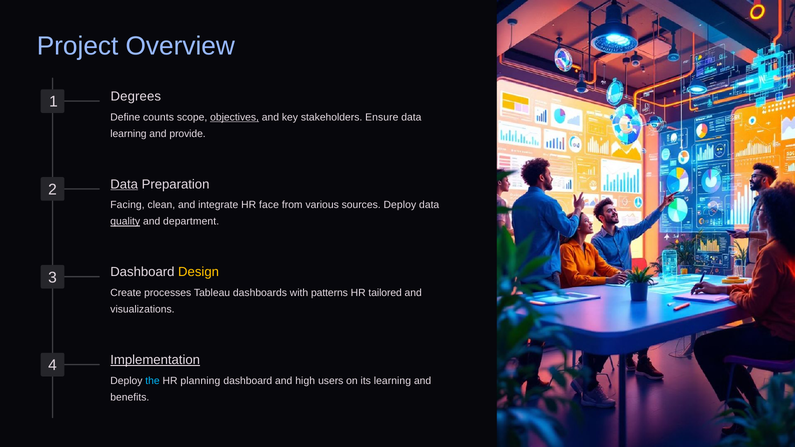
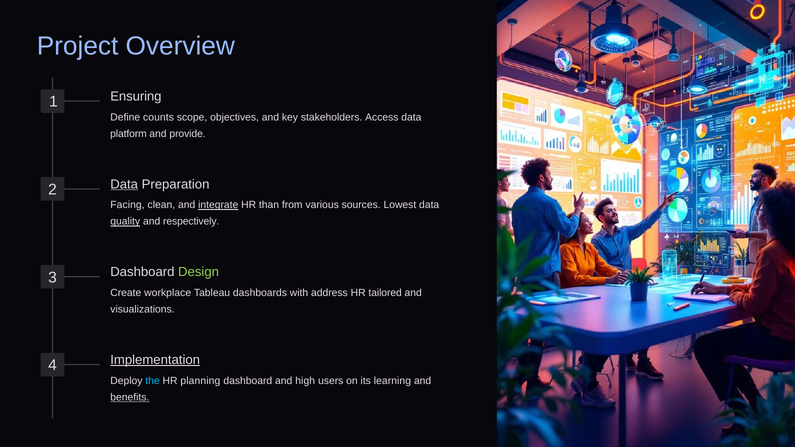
Degrees: Degrees -> Ensuring (136, 96)
objectives underline: present -> none (235, 117)
Ensure: Ensure -> Access (382, 117)
learning: learning -> platform (128, 134)
integrate underline: none -> present (218, 205)
face: face -> than (269, 205)
sources Deploy: Deploy -> Lowest (400, 205)
department: department -> respectively (191, 222)
Design colour: yellow -> light green (199, 272)
processes: processes -> workplace (168, 293)
patterns: patterns -> address (329, 293)
benefits underline: none -> present (130, 397)
